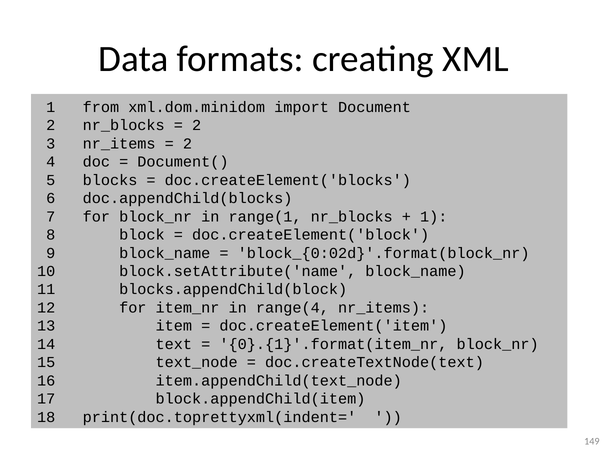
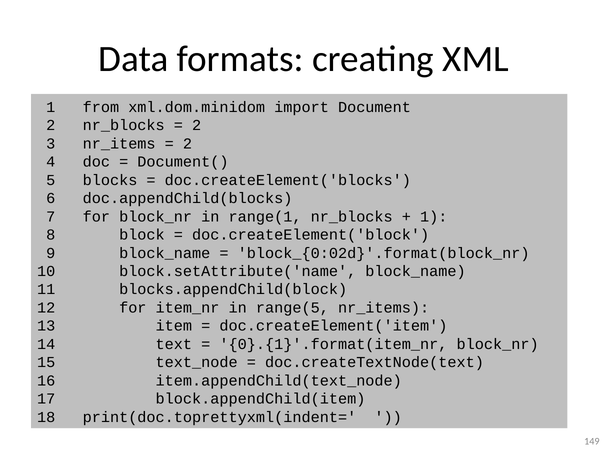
range(4: range(4 -> range(5 (292, 308)
